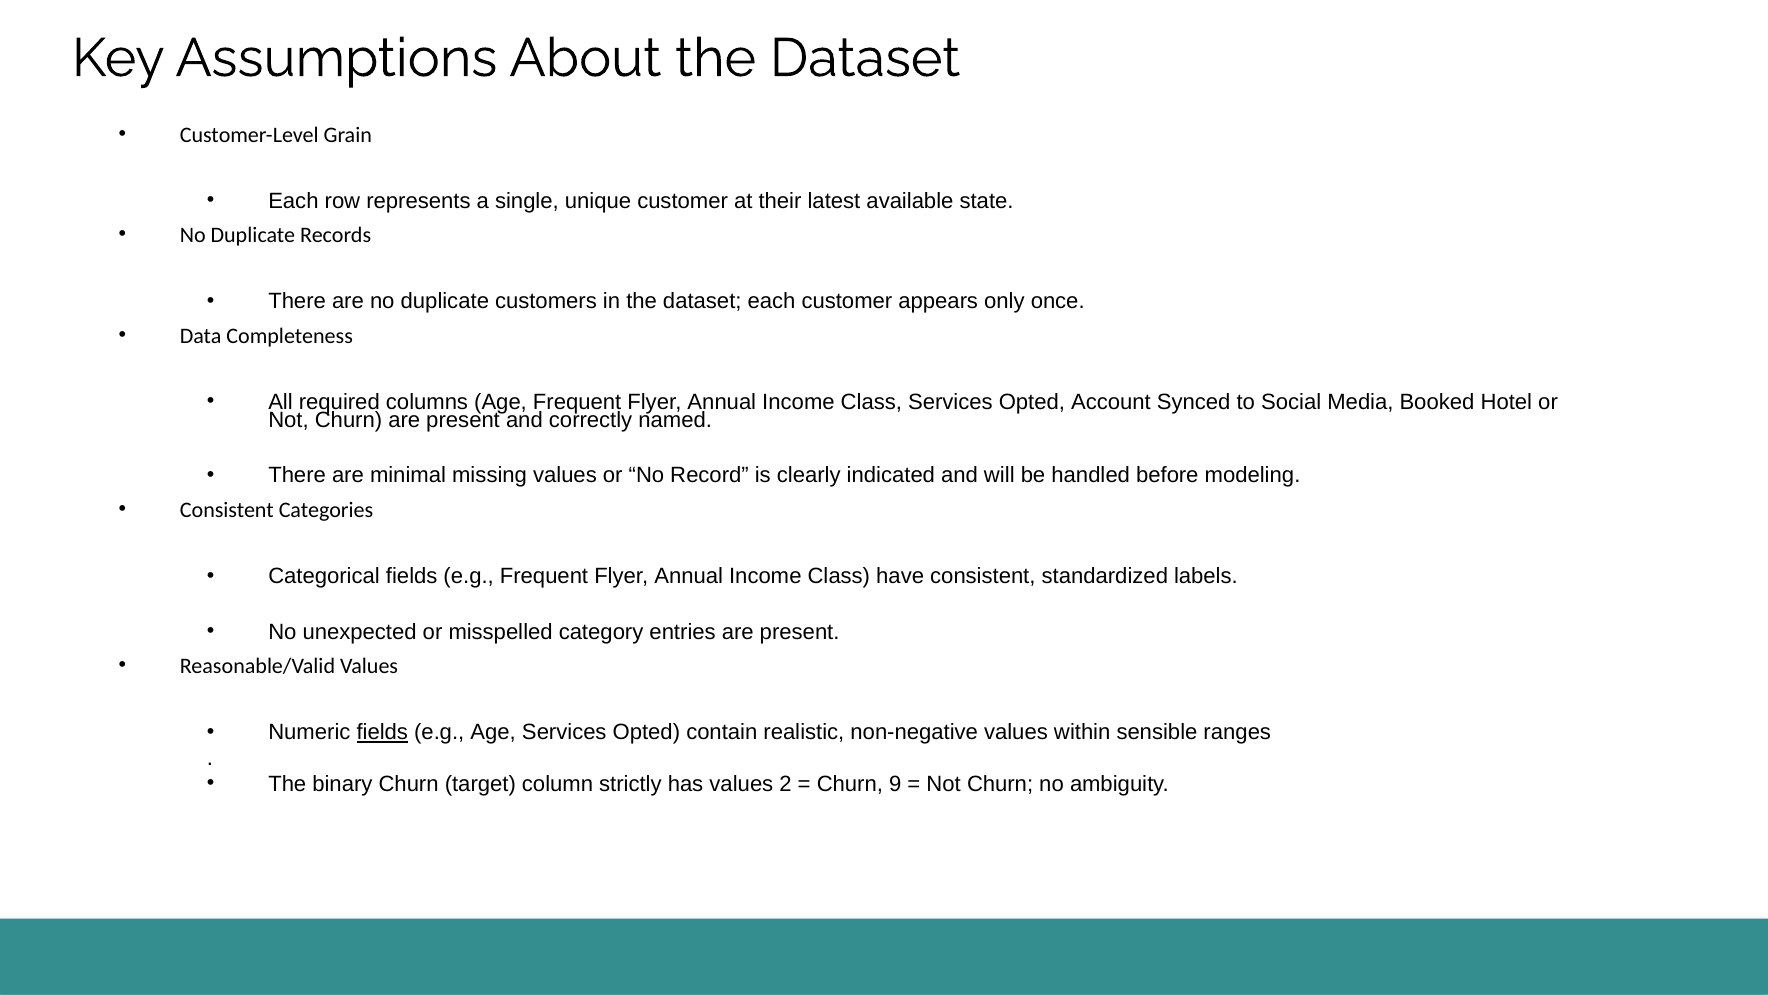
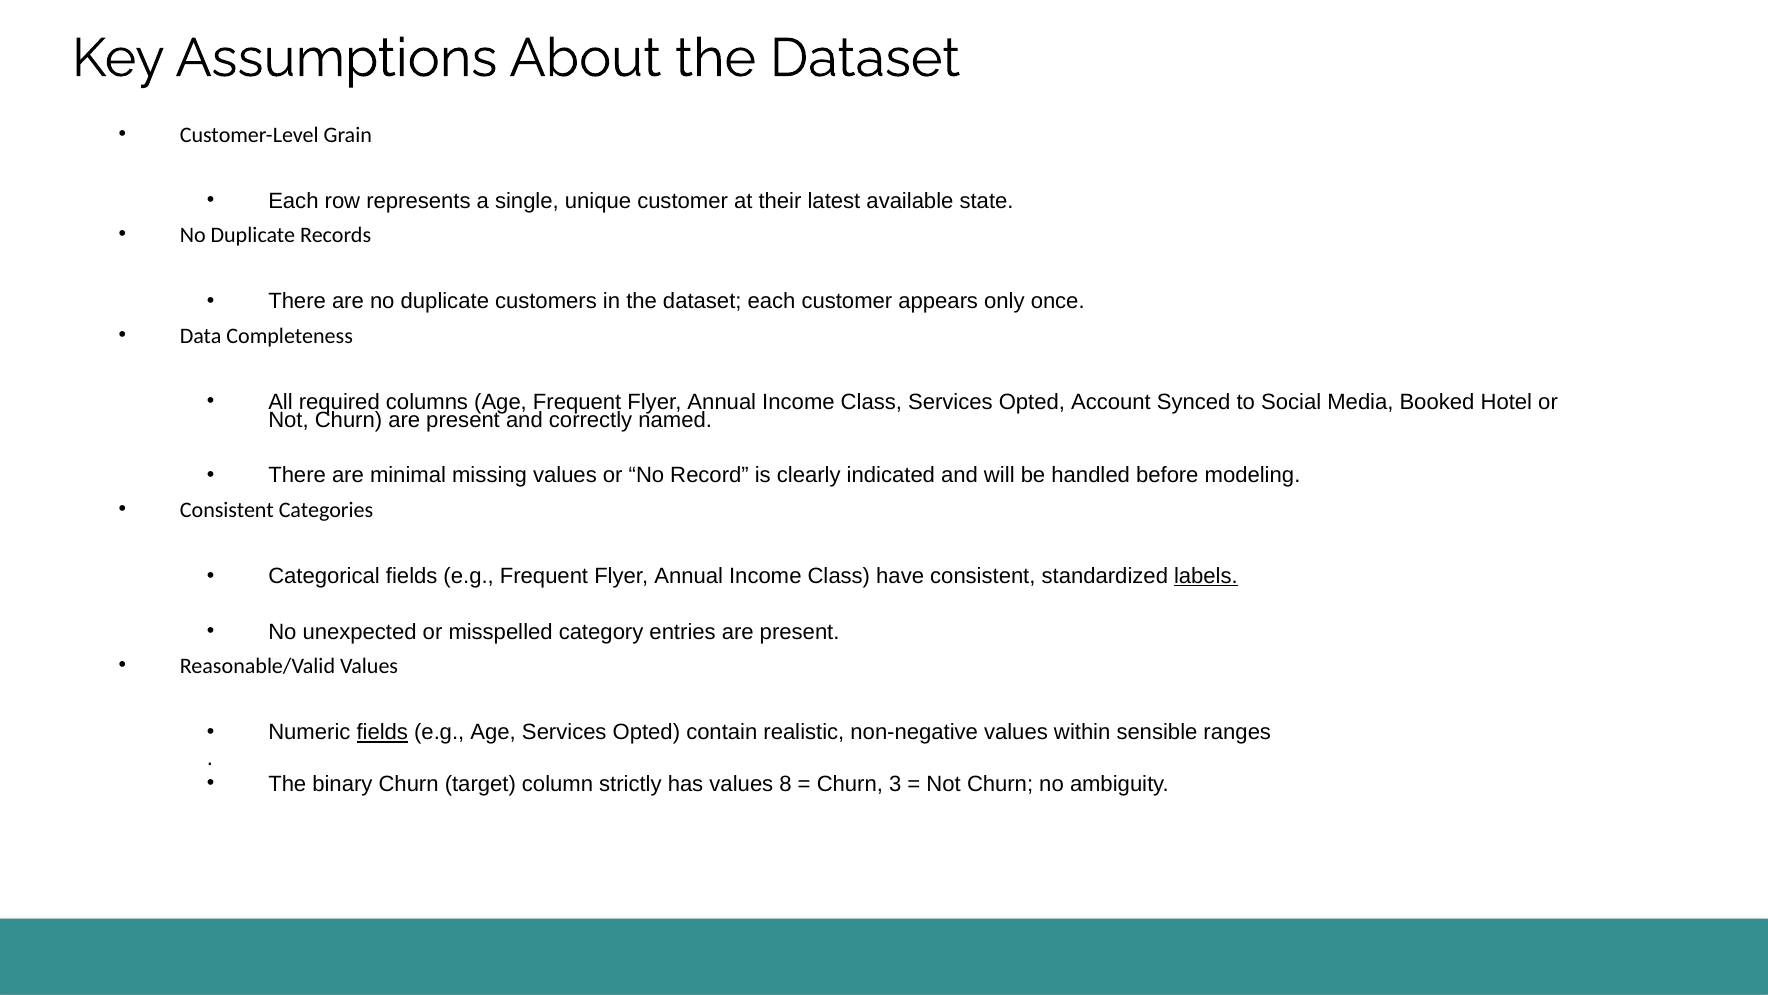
labels underline: none -> present (1206, 576)
2: 2 -> 8 (786, 784)
9: 9 -> 3 (895, 784)
